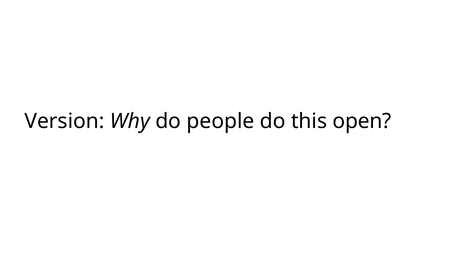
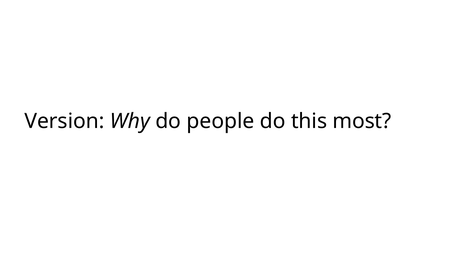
open: open -> most (362, 121)
